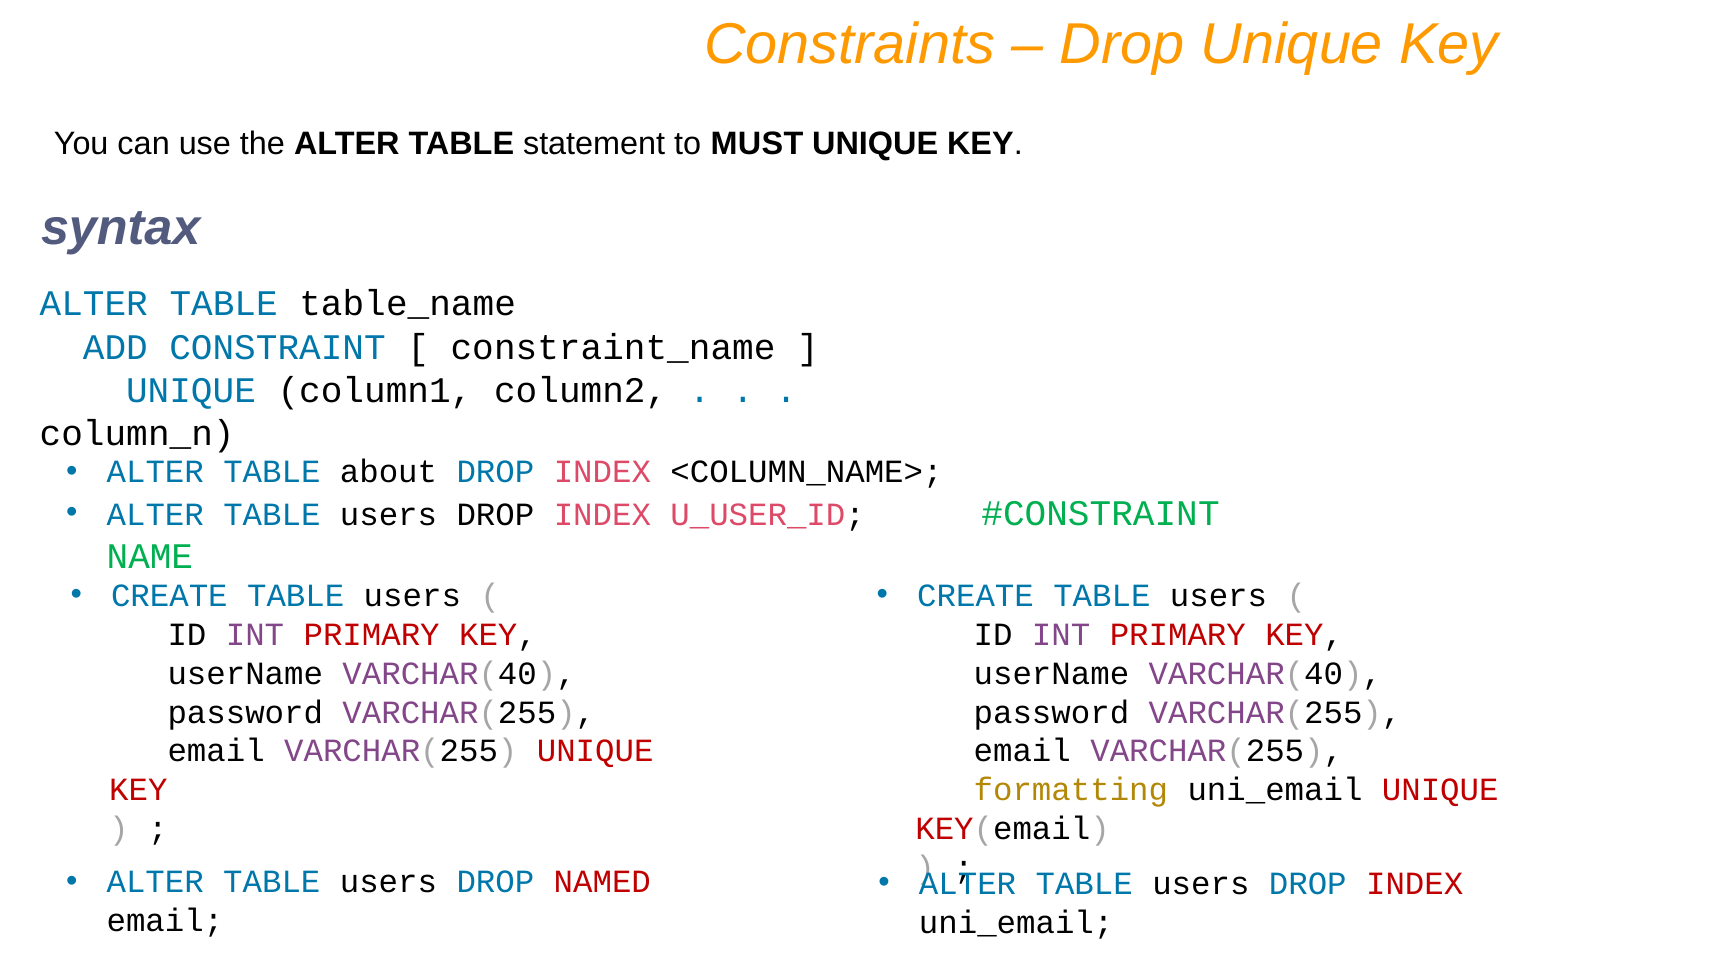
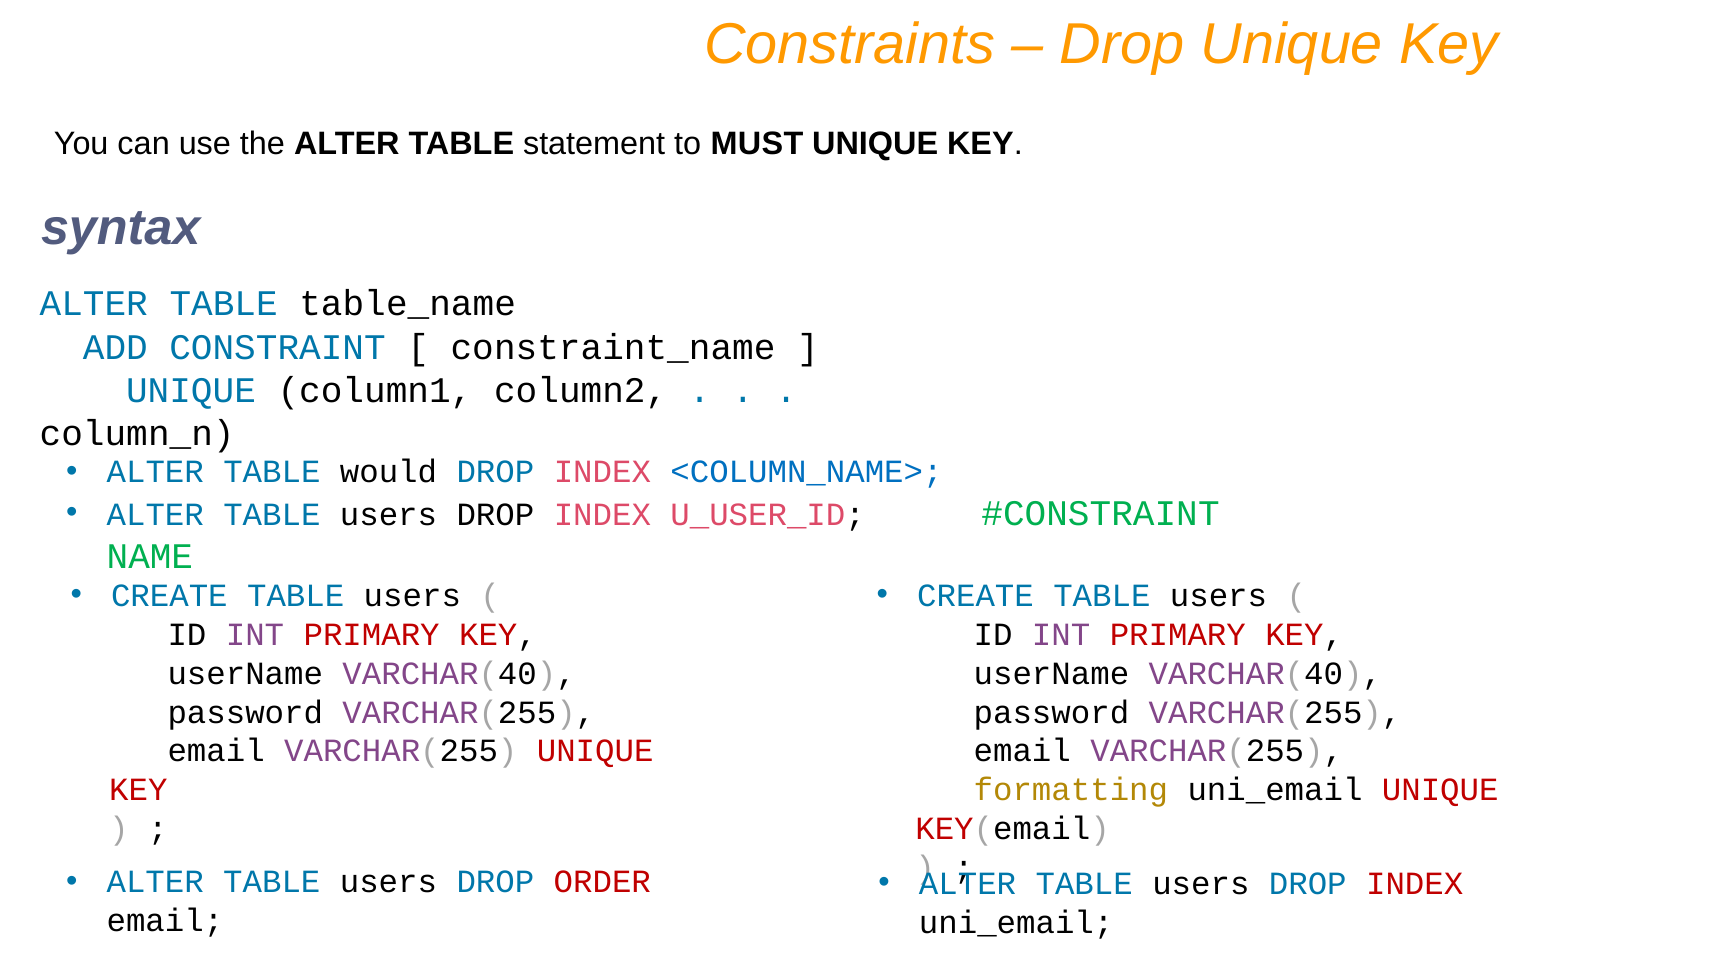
about: about -> would (389, 472)
<COLUMN_NAME> colour: black -> blue (806, 472)
NAMED: NAMED -> ORDER (602, 882)
